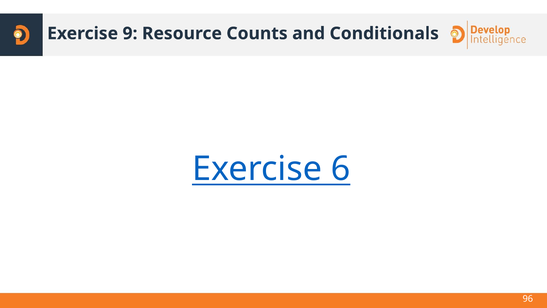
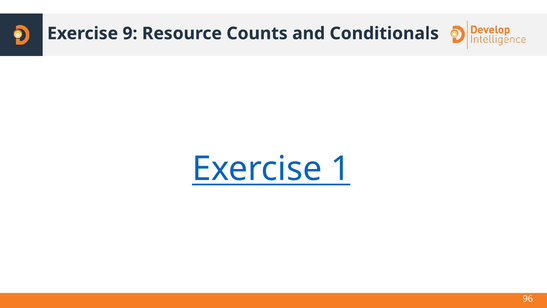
6: 6 -> 1 (341, 169)
